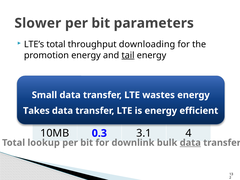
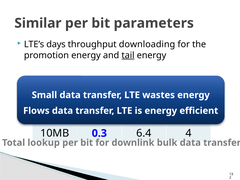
Slower: Slower -> Similar (38, 23)
LTE’s total: total -> days (56, 44)
Takes: Takes -> Flows (36, 111)
3.1: 3.1 -> 6.4 (144, 133)
data underline: present -> none (190, 143)
